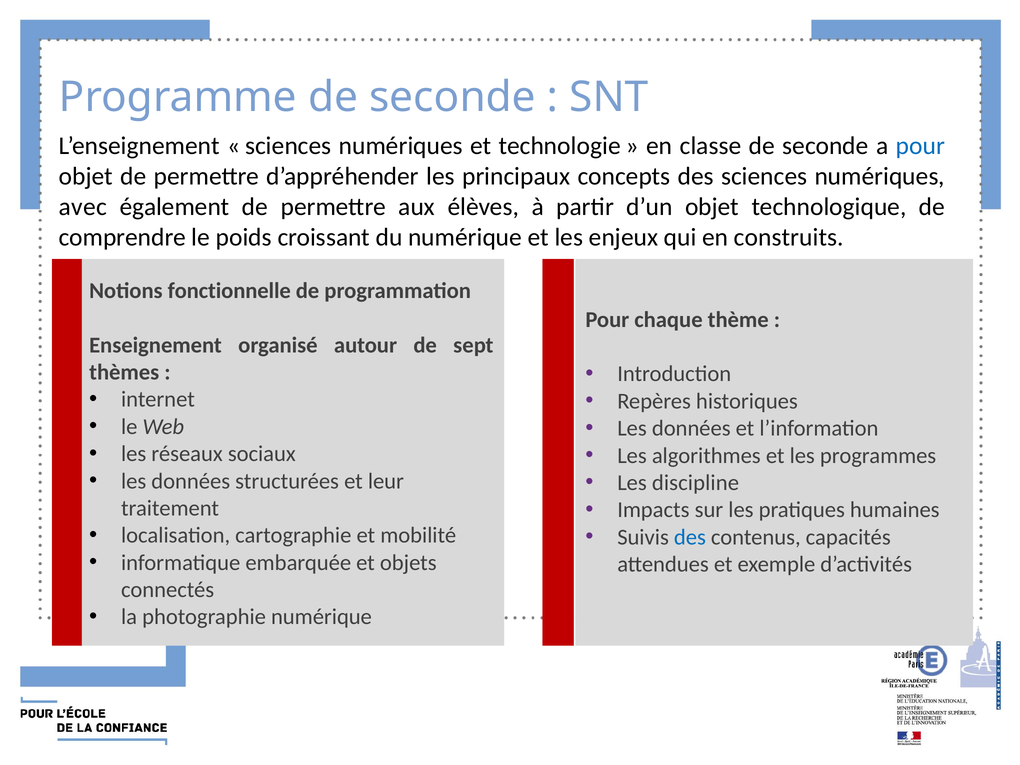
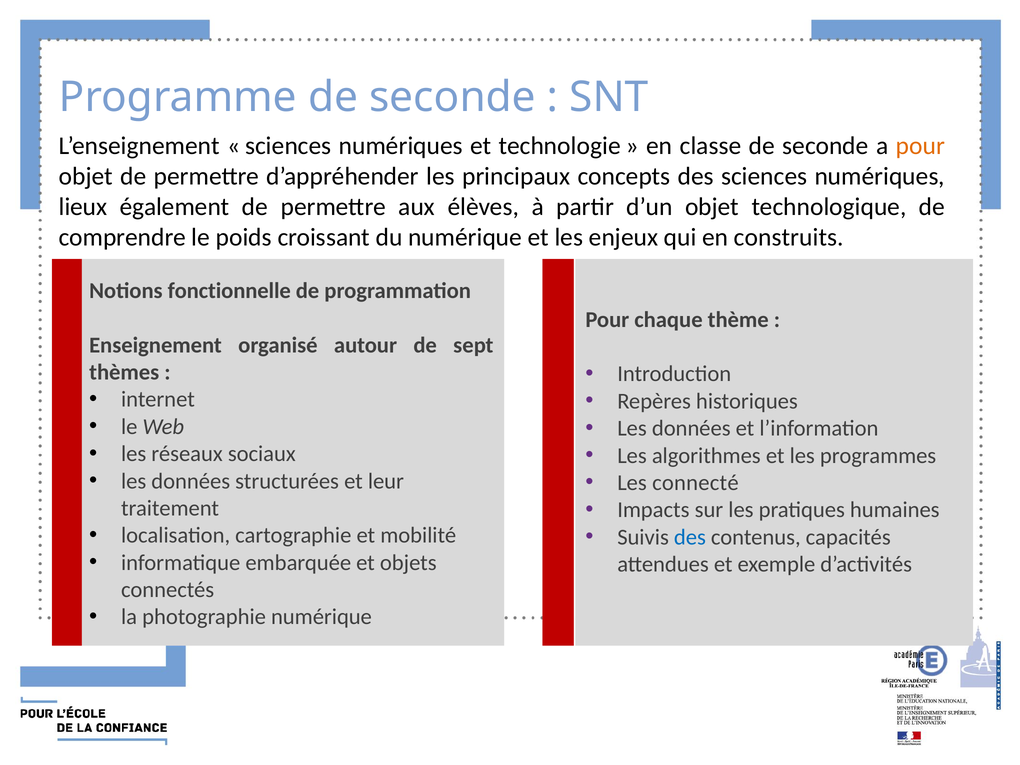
pour colour: blue -> orange (920, 146)
avec: avec -> lieux (83, 207)
discipline: discipline -> connecté (695, 483)
